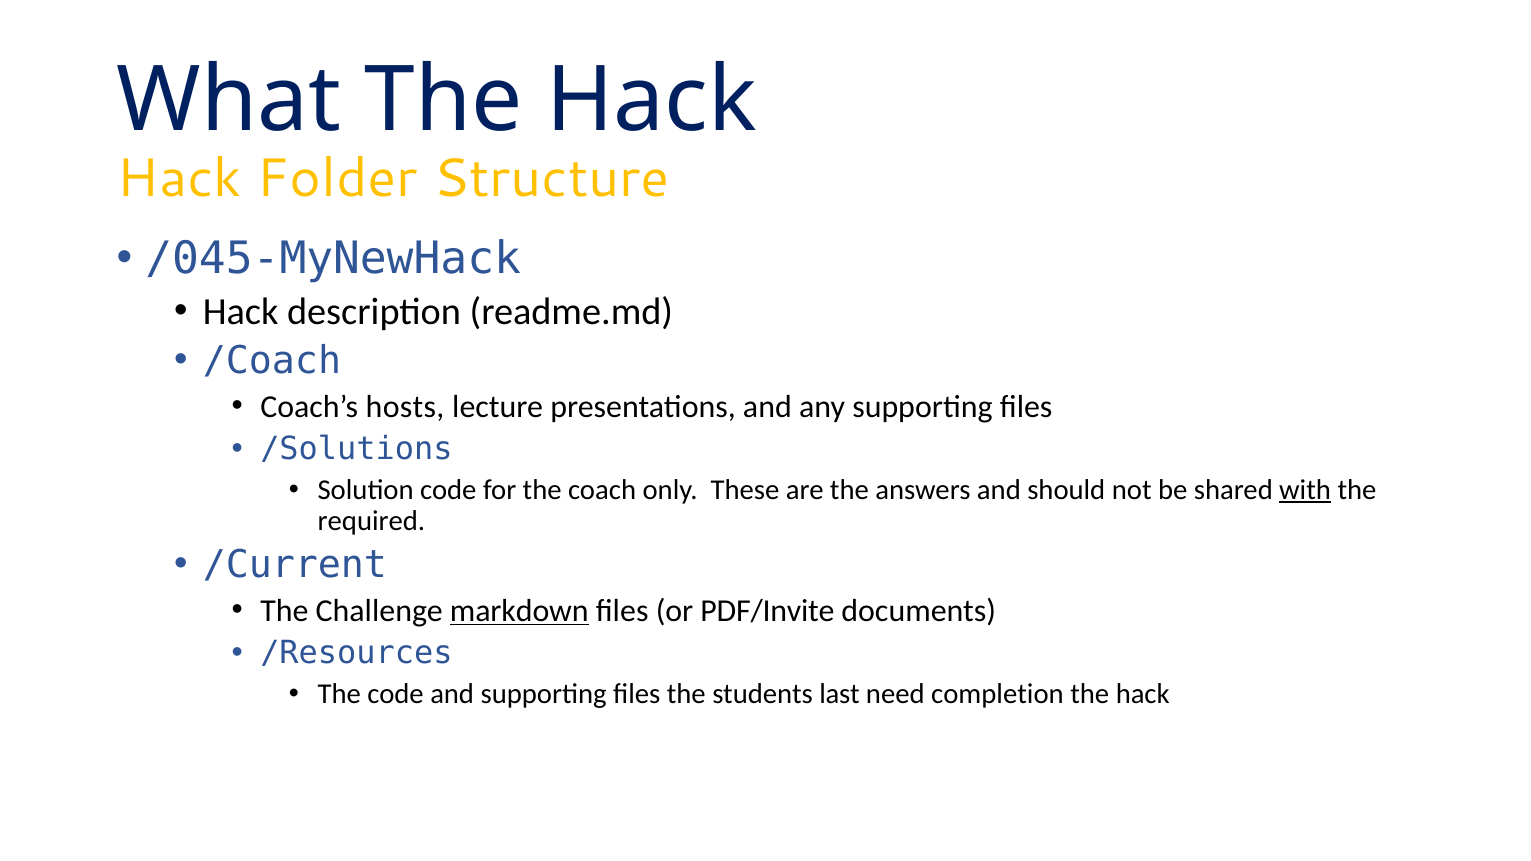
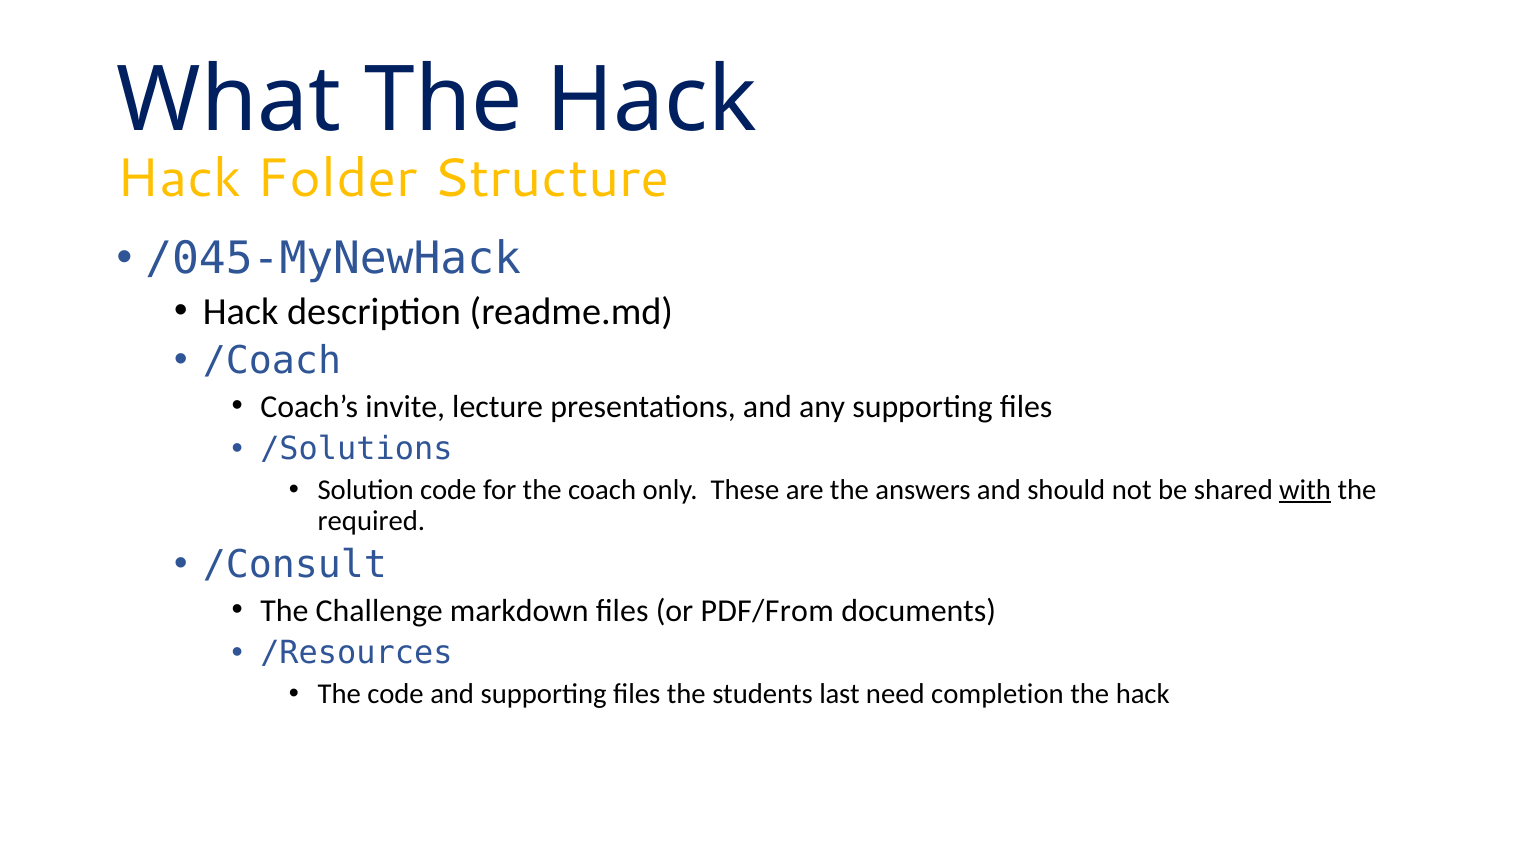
hosts: hosts -> invite (405, 407)
/Current: /Current -> /Consult (295, 565)
markdown underline: present -> none (519, 611)
PDF/Invite: PDF/Invite -> PDF/From (767, 611)
